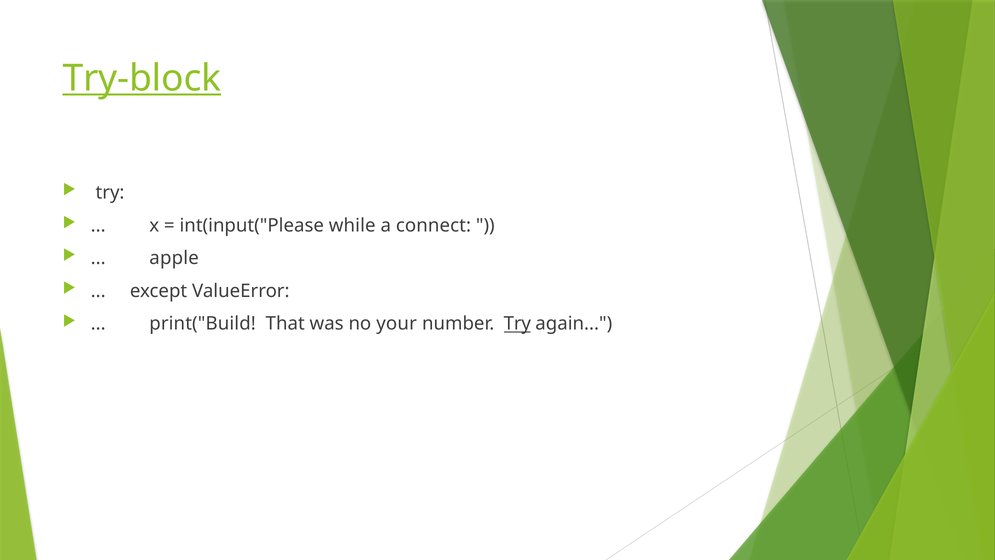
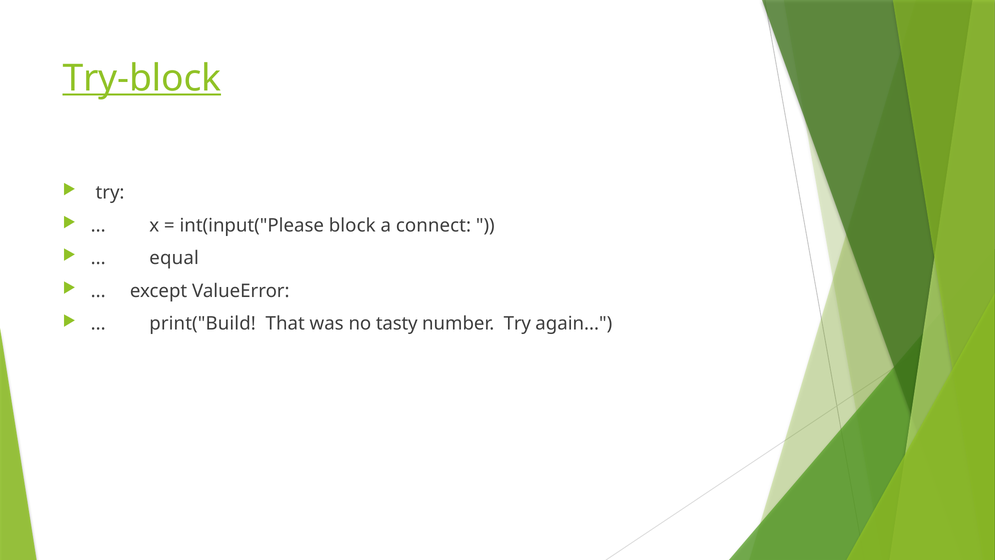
while: while -> block (352, 225)
apple: apple -> equal (174, 258)
your: your -> tasty (397, 324)
Try underline: present -> none (517, 324)
